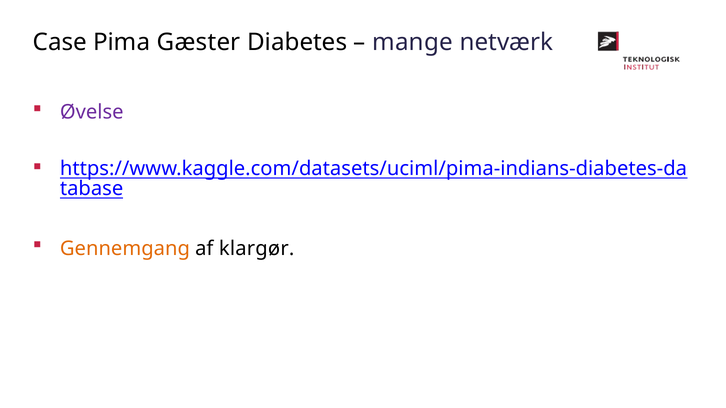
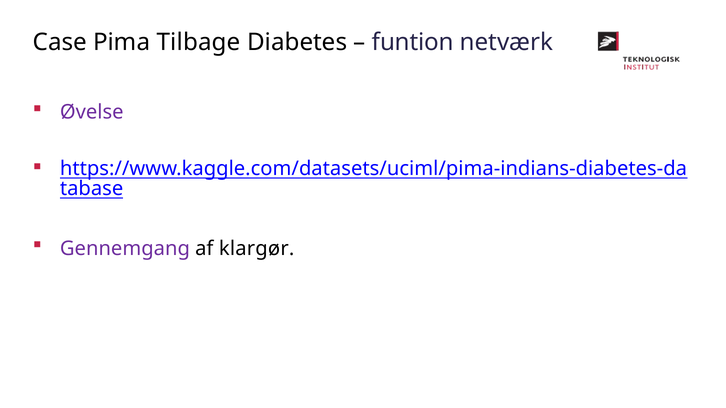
Gæster: Gæster -> Tilbage (199, 43)
mange: mange -> funtion (413, 43)
Gennemgang colour: orange -> purple (125, 249)
